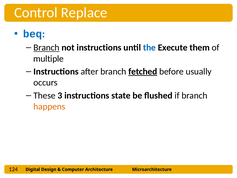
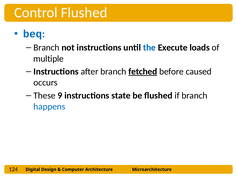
Control Replace: Replace -> Flushed (84, 13)
Branch underline: present -> none (46, 48)
them: them -> loads (200, 48)
usually: usually -> caused (199, 71)
3: 3 -> 9 (60, 95)
happens colour: orange -> blue (49, 106)
